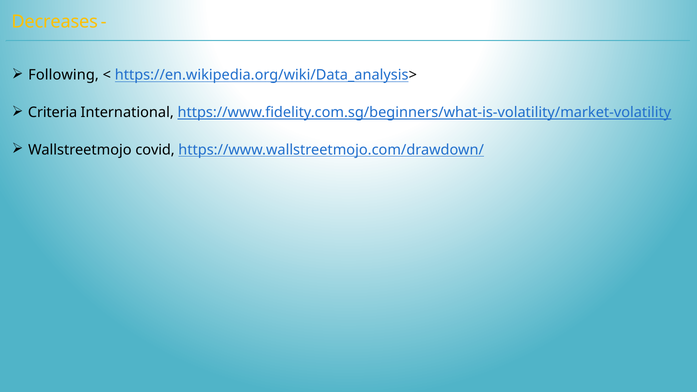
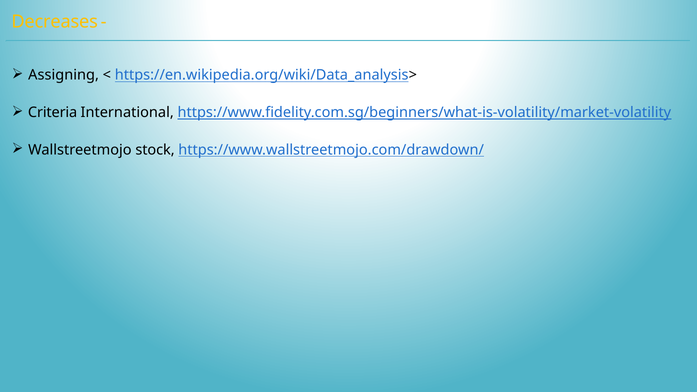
Following: Following -> Assigning (64, 75)
covid: covid -> stock (155, 150)
